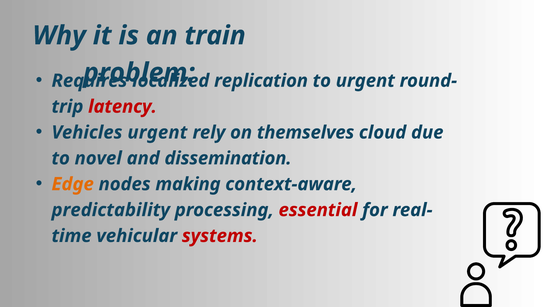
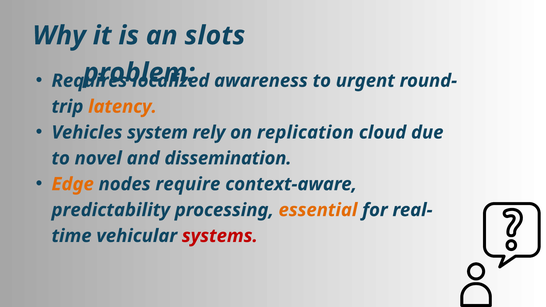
train: train -> slots (215, 36)
replication: replication -> awareness (261, 81)
latency colour: red -> orange (122, 107)
Vehicles urgent: urgent -> system (158, 133)
themselves: themselves -> replication (305, 133)
making: making -> require (188, 184)
essential colour: red -> orange (318, 210)
